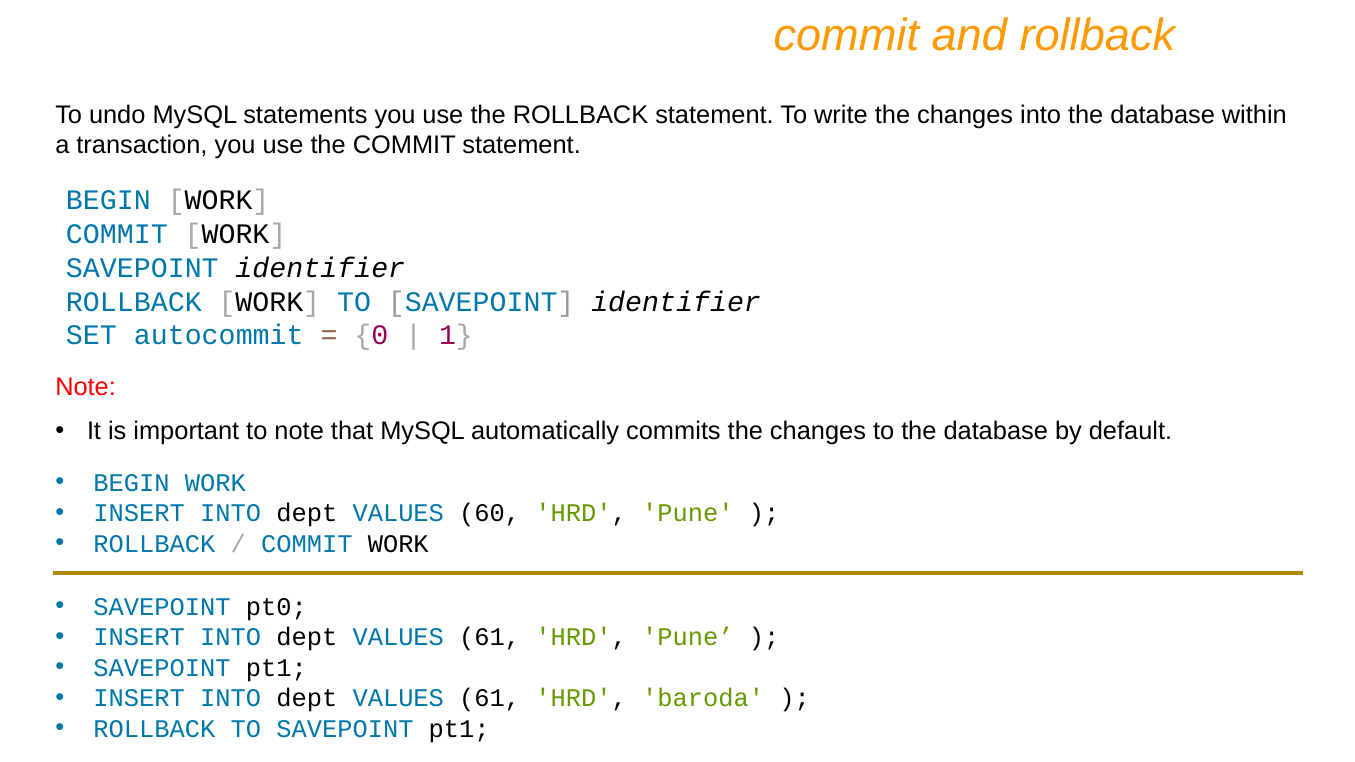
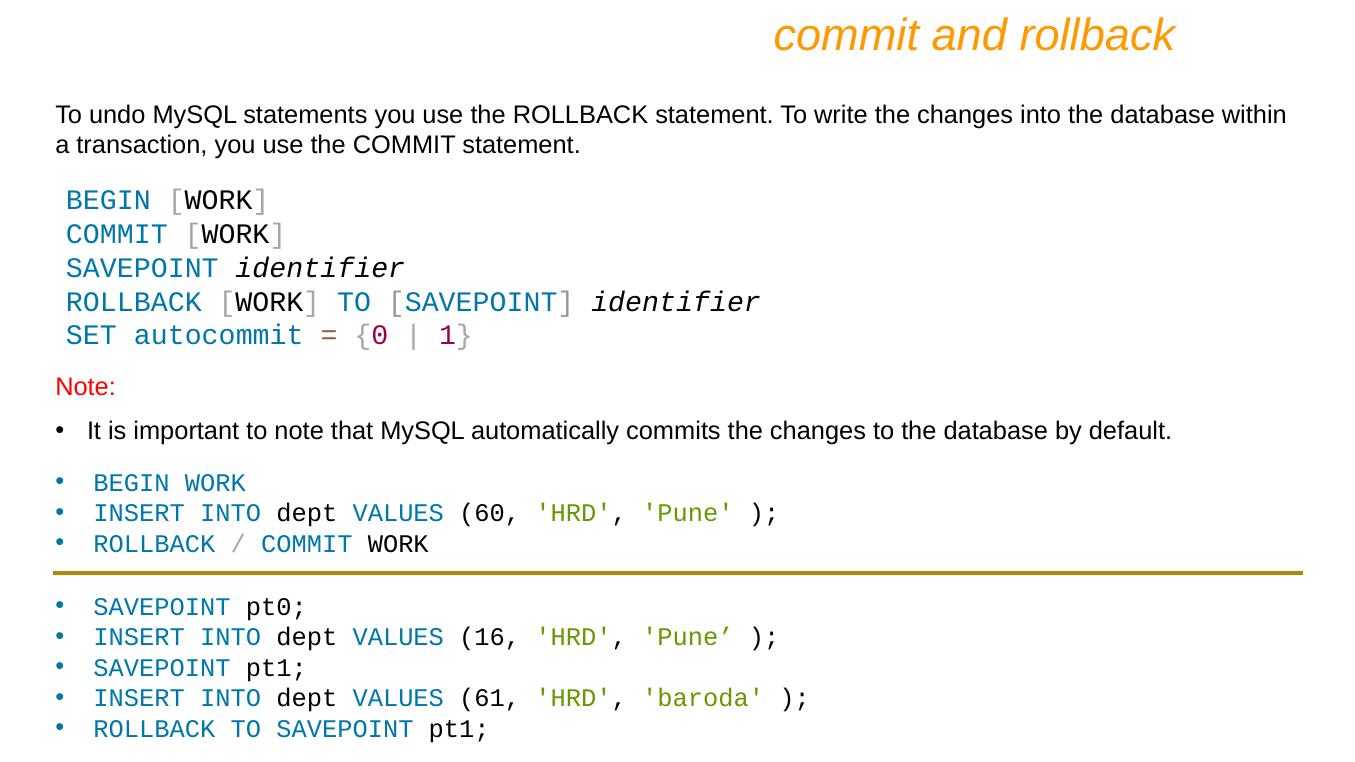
61: 61 -> 16 (490, 637)
